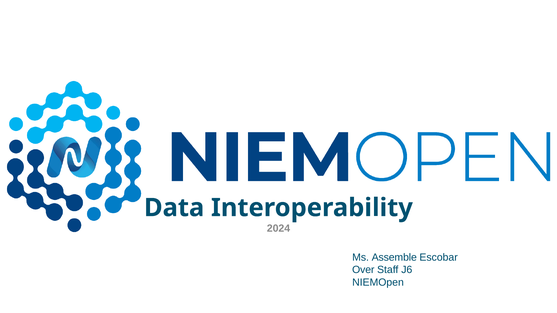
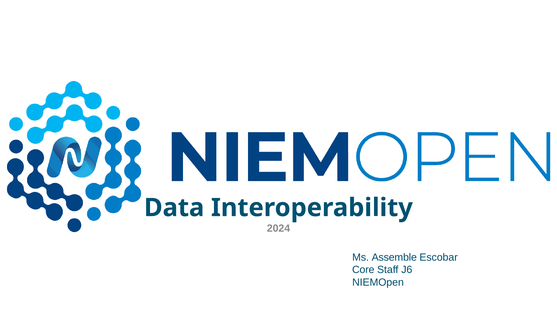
Over: Over -> Core (363, 270)
